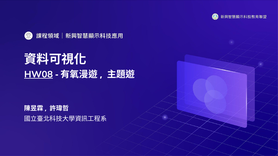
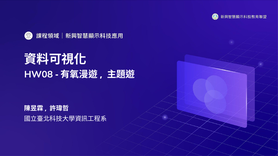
HW08 underline: present -> none (38, 75)
